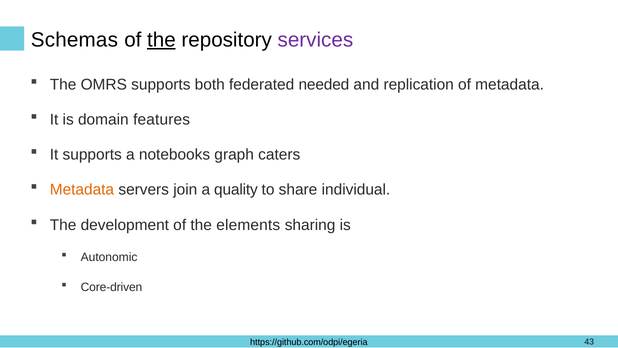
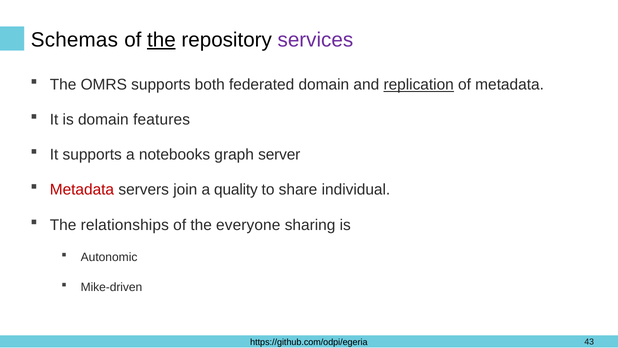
federated needed: needed -> domain (324, 85)
replication underline: none -> present (419, 85)
caters: caters -> server (279, 155)
Metadata colour: orange -> red (82, 190)
development: development -> relationships (125, 225)
elements: elements -> everyone (248, 225)
Core-driven: Core-driven -> Mike-driven (111, 287)
